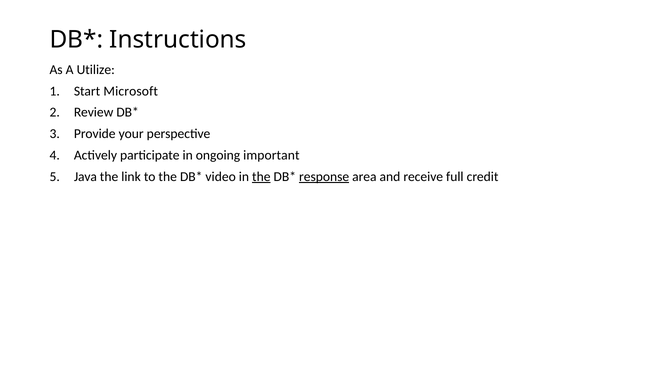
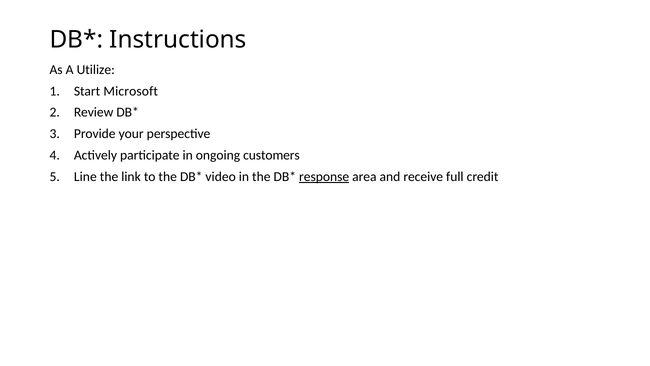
important: important -> customers (271, 155)
Java: Java -> Line (85, 177)
the underline: present -> none (261, 177)
